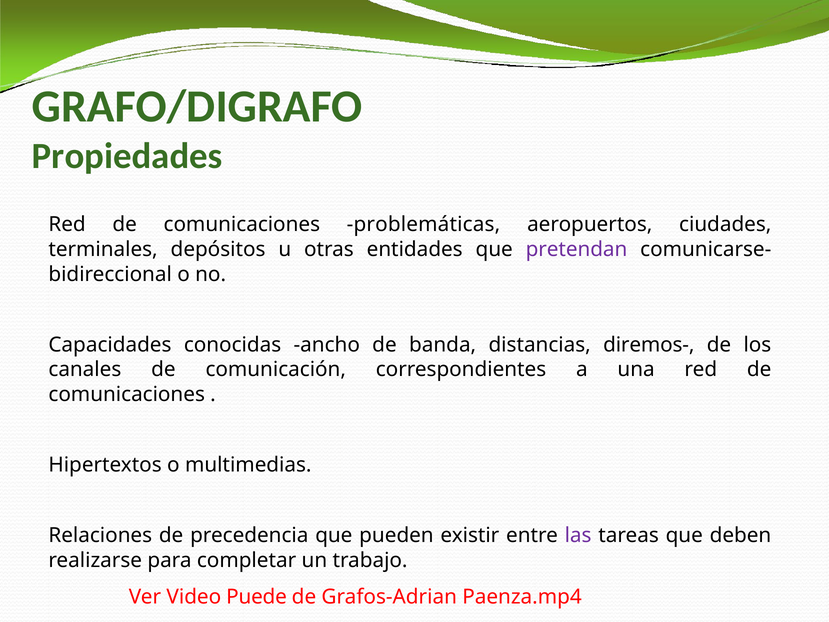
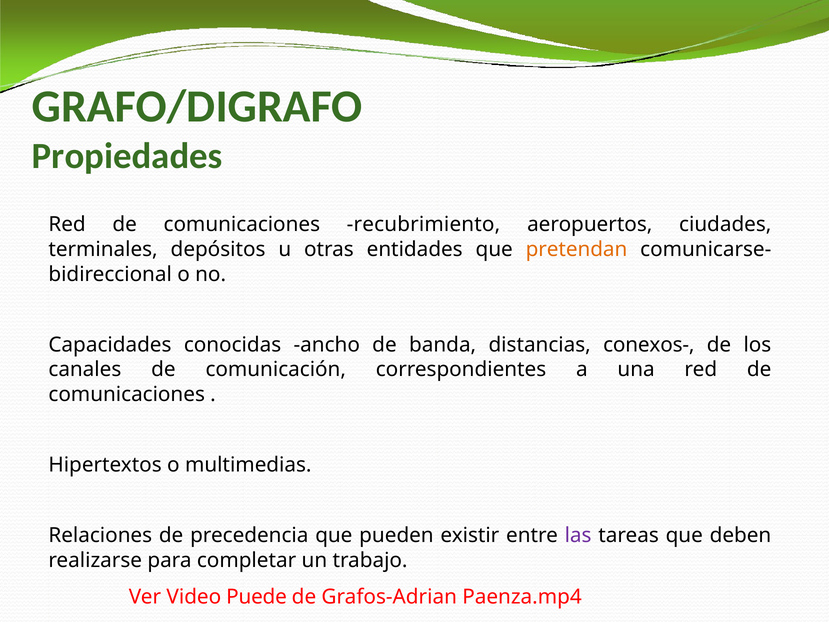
problemáticas: problemáticas -> recubrimiento (423, 224)
pretendan colour: purple -> orange (577, 249)
diremos-: diremos- -> conexos- (649, 345)
